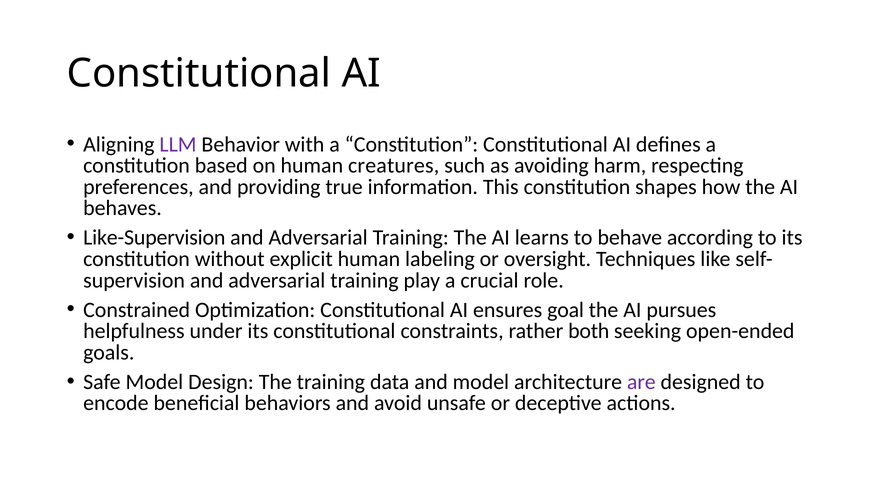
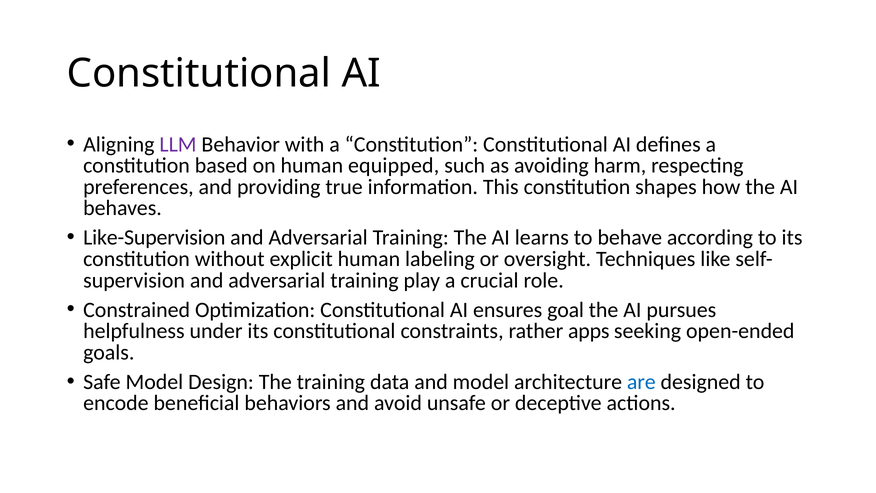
creatures: creatures -> equipped (394, 166)
both: both -> apps (589, 331)
are colour: purple -> blue (641, 382)
